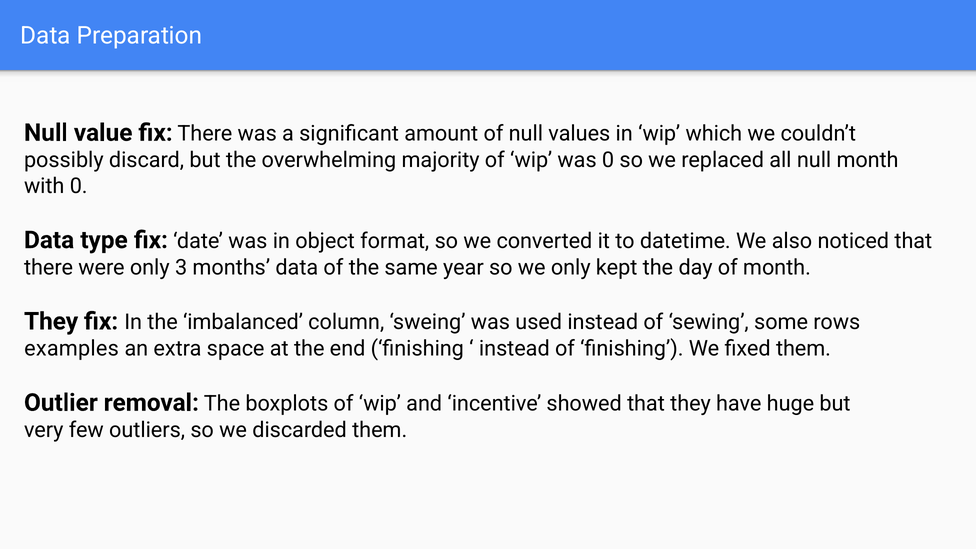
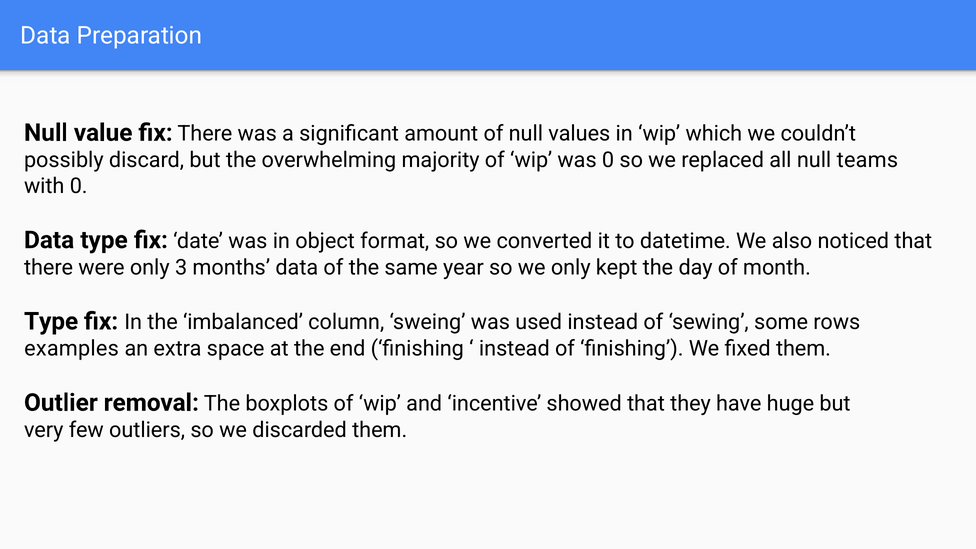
null month: month -> teams (867, 160)
They: They -> Type (51, 321)
